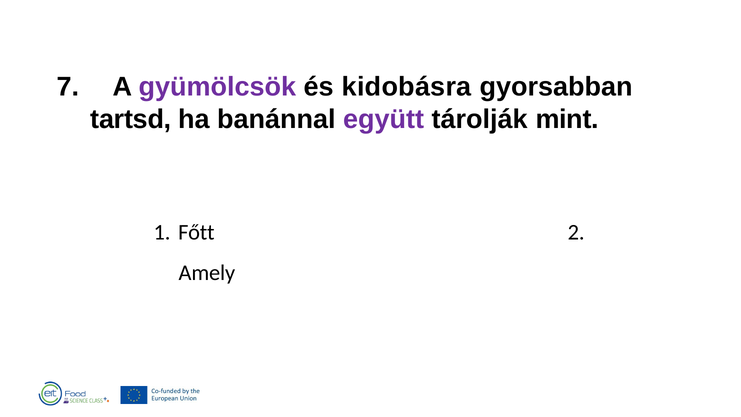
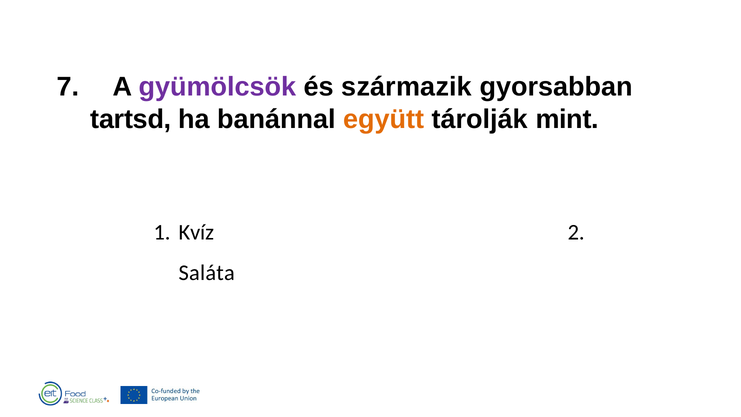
kidobásra: kidobásra -> származik (407, 87)
együtt colour: purple -> orange (384, 119)
Főtt: Főtt -> Kvíz (196, 232)
Amely: Amely -> Saláta (207, 273)
